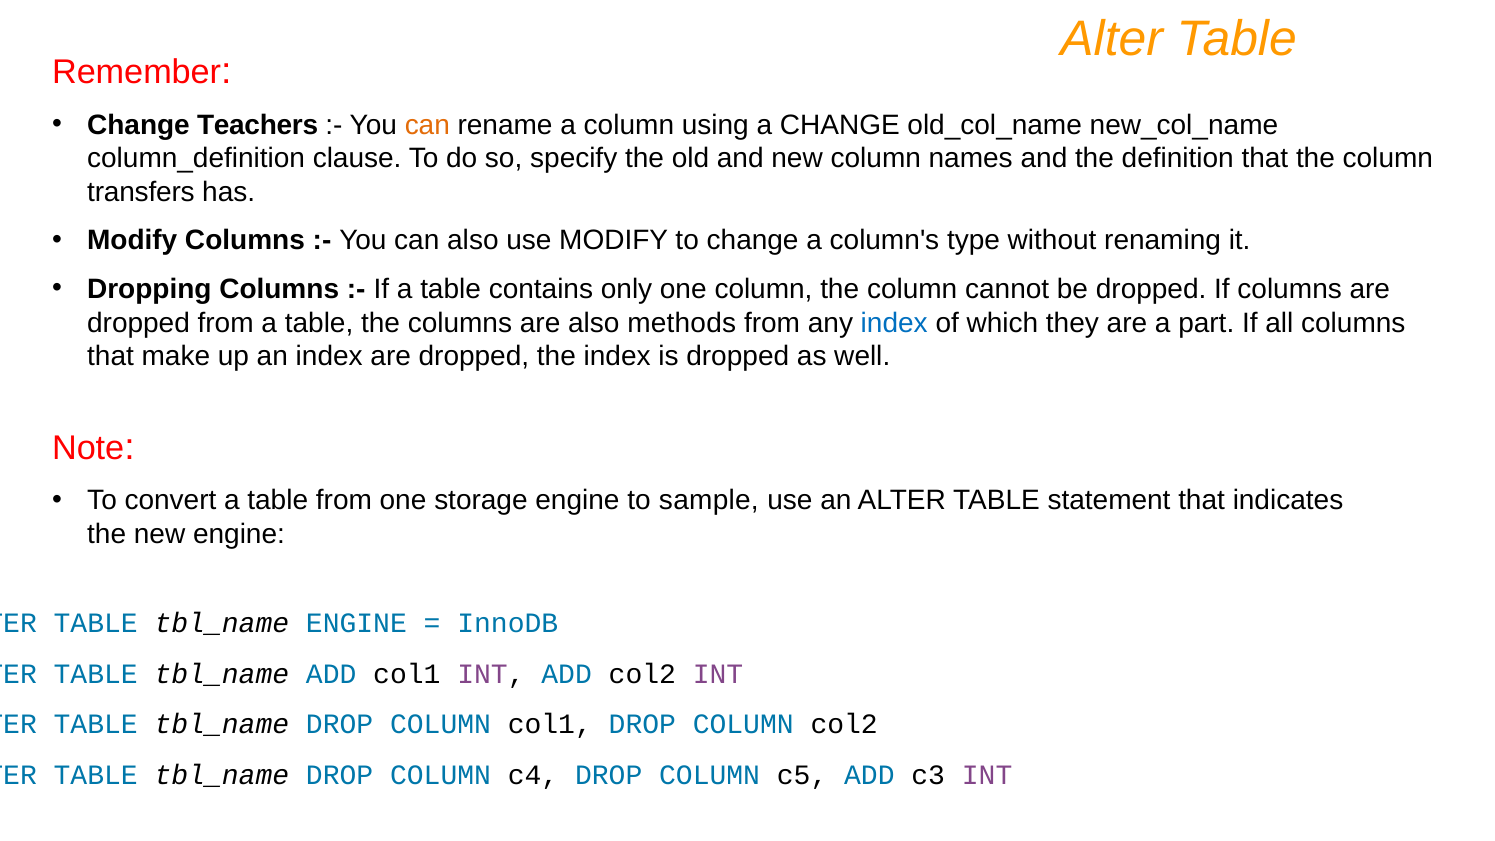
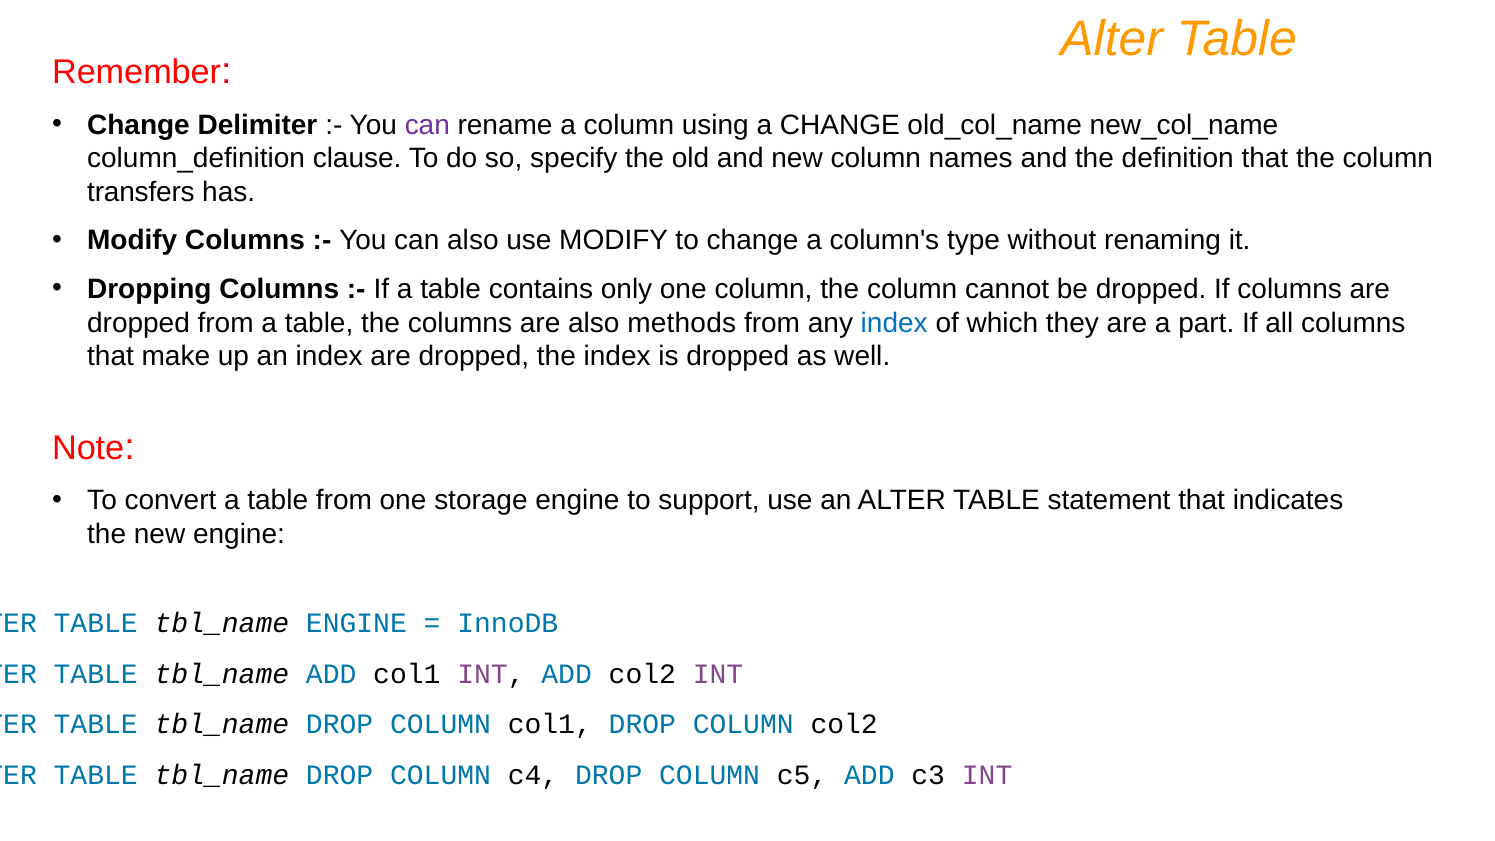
Teachers: Teachers -> Delimiter (257, 125)
can colour: orange -> purple (427, 125)
sample: sample -> support (709, 500)
